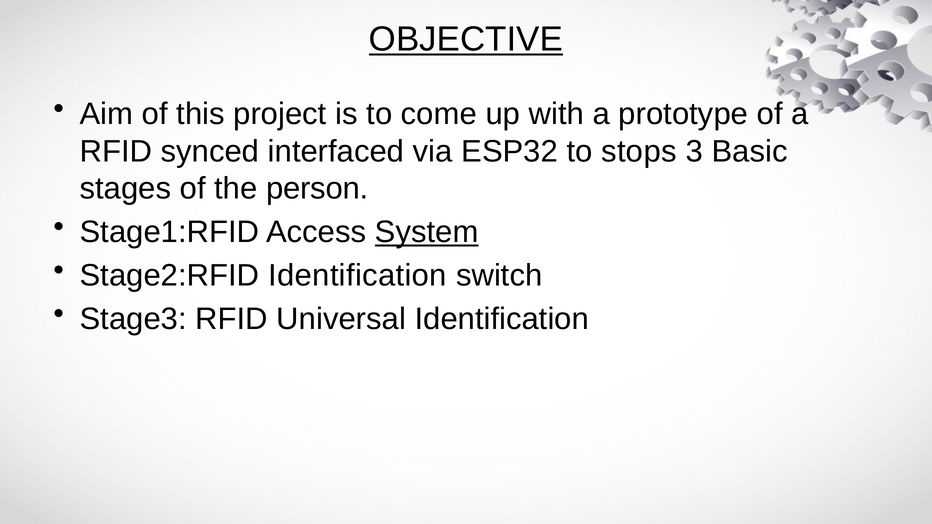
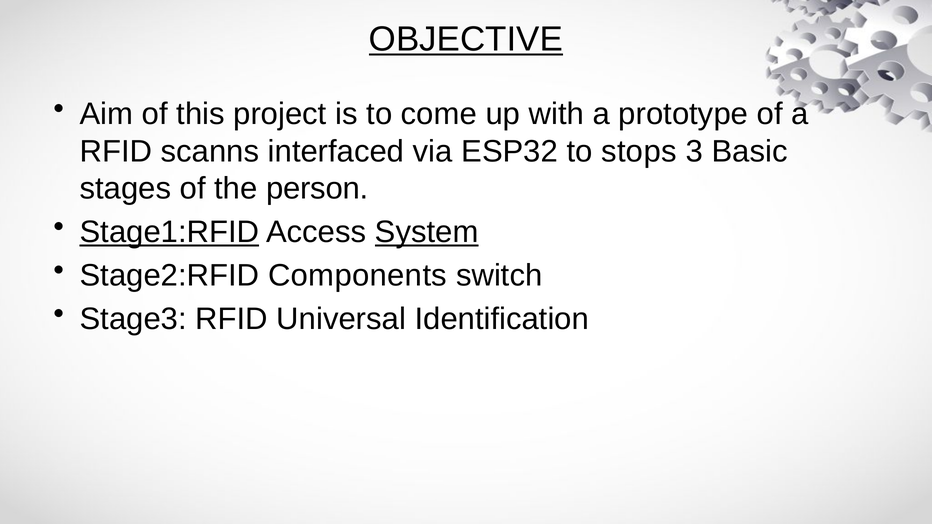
synced: synced -> scanns (210, 151)
Stage1:RFID underline: none -> present (169, 232)
Stage2:RFID Identification: Identification -> Components (358, 276)
